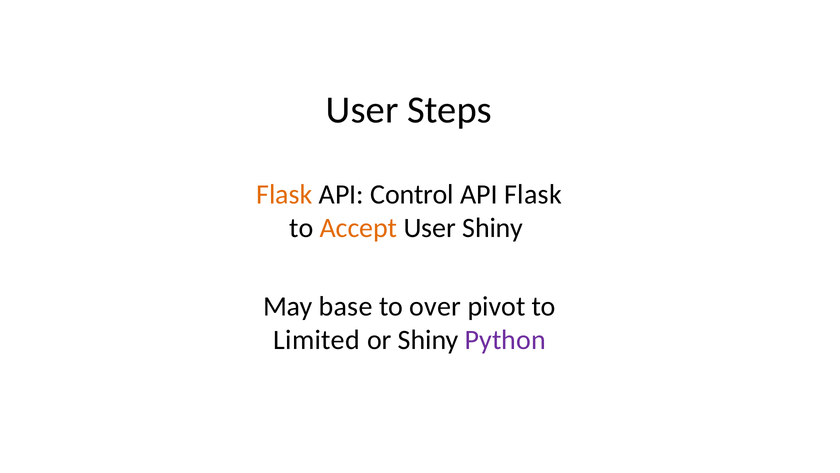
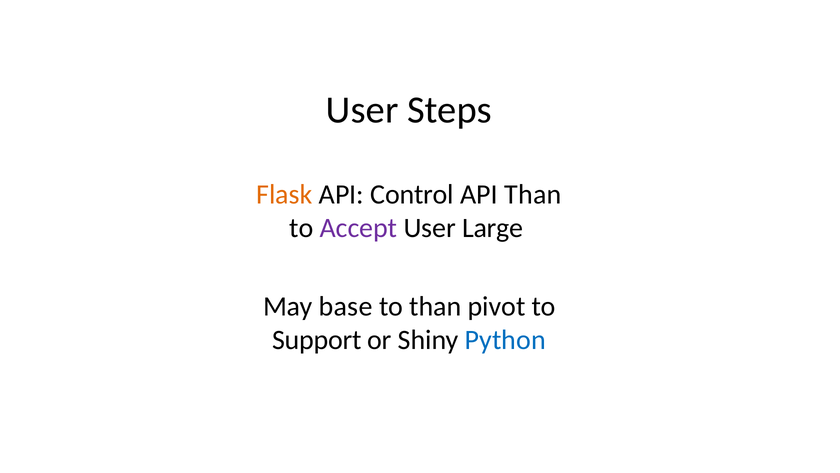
API Flask: Flask -> Than (533, 194)
Accept colour: orange -> purple (358, 228)
User Shiny: Shiny -> Large (493, 228)
to over: over -> than (435, 306)
Limited: Limited -> Support (317, 340)
Python colour: purple -> blue (505, 340)
